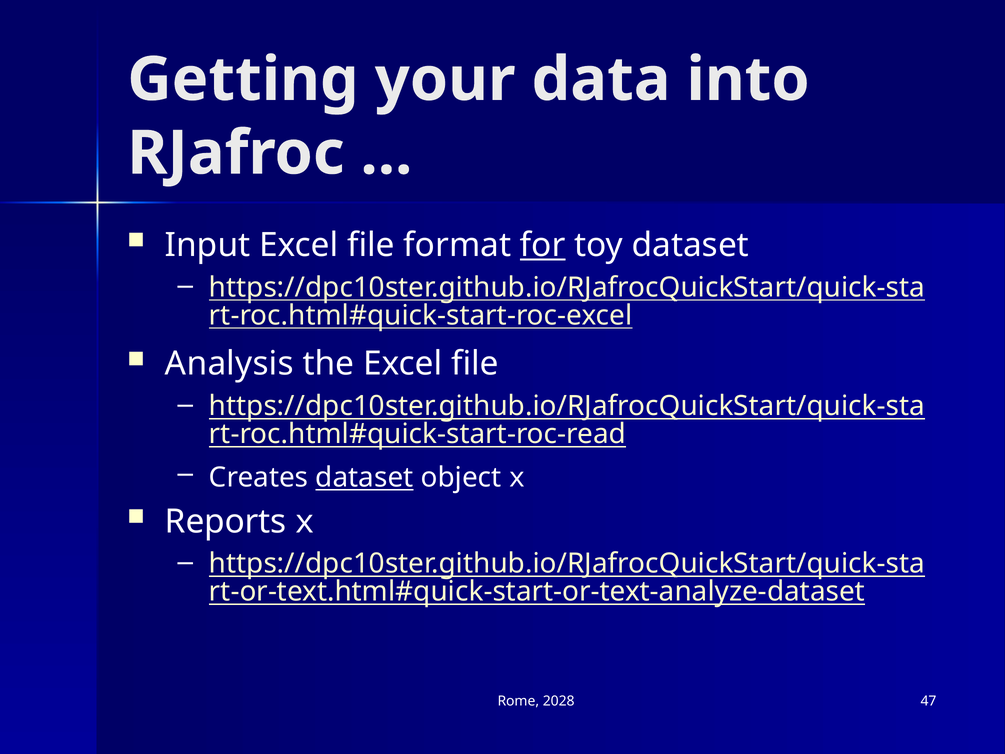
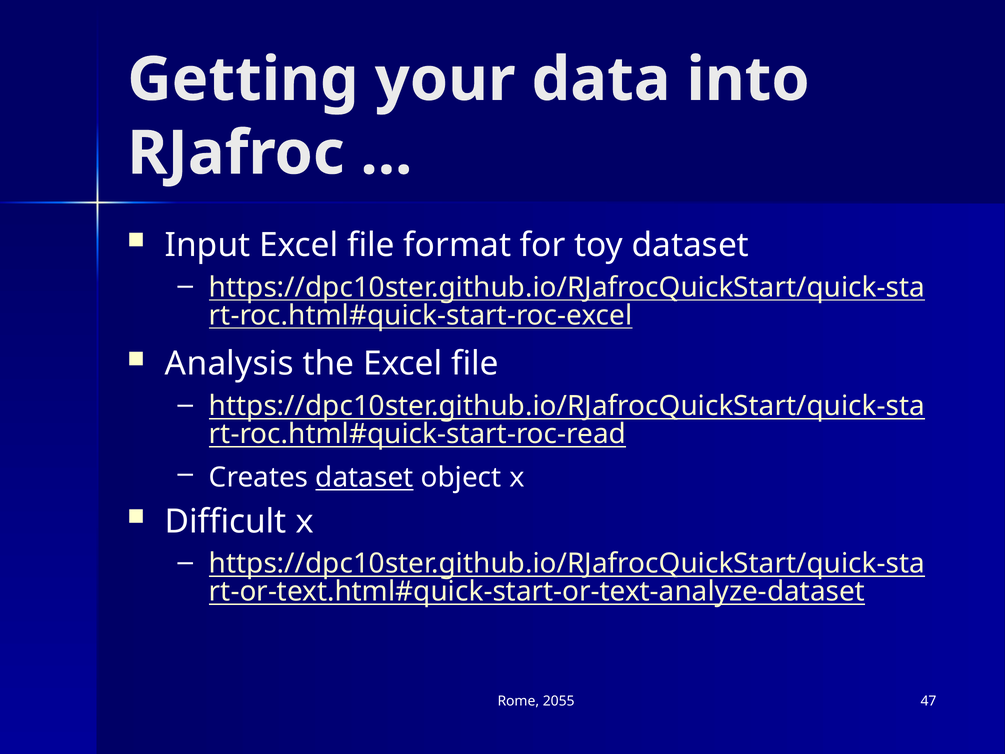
for underline: present -> none (543, 245)
Reports: Reports -> Difficult (226, 521)
2028: 2028 -> 2055 (559, 701)
